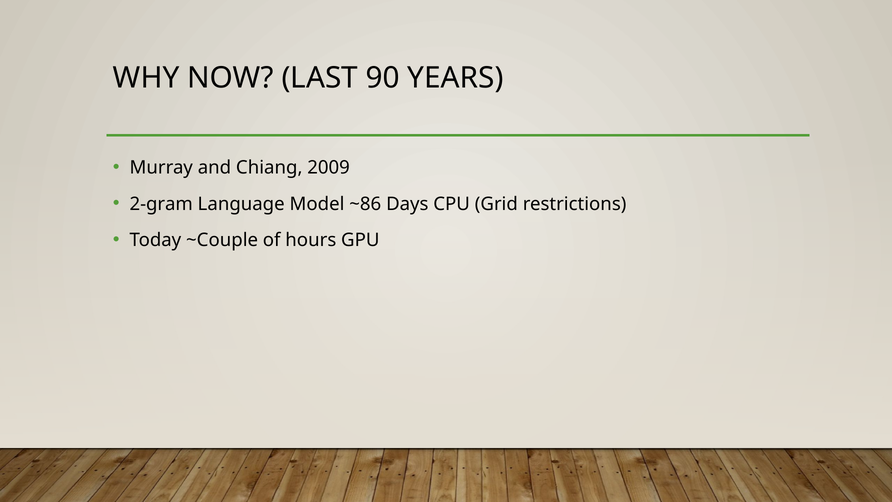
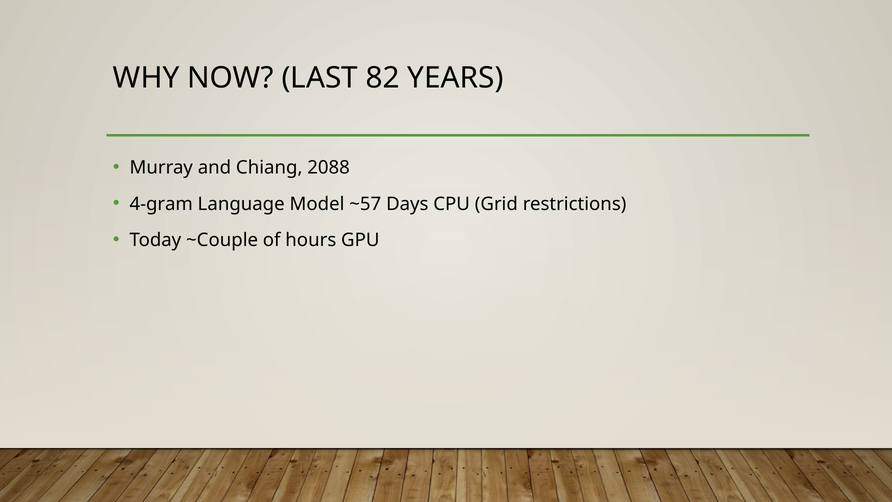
90: 90 -> 82 (383, 78)
2009: 2009 -> 2088 (329, 168)
2-gram: 2-gram -> 4-gram (161, 204)
~86: ~86 -> ~57 (365, 204)
